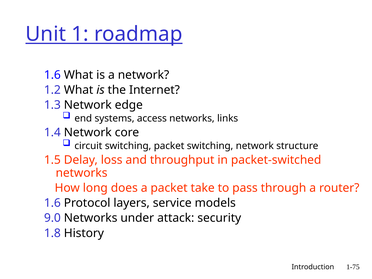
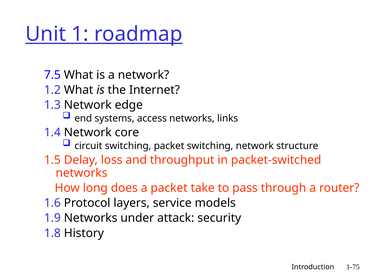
1.6: 1.6 -> 7.5 (52, 75)
9.0: 9.0 -> 1.9 (52, 218)
